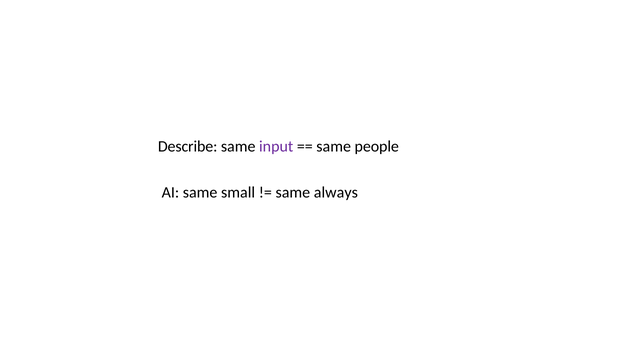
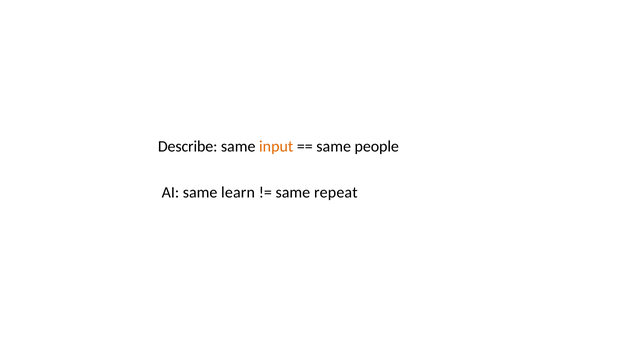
input colour: purple -> orange (276, 147)
small: small -> learn (238, 193)
always: always -> repeat (336, 193)
